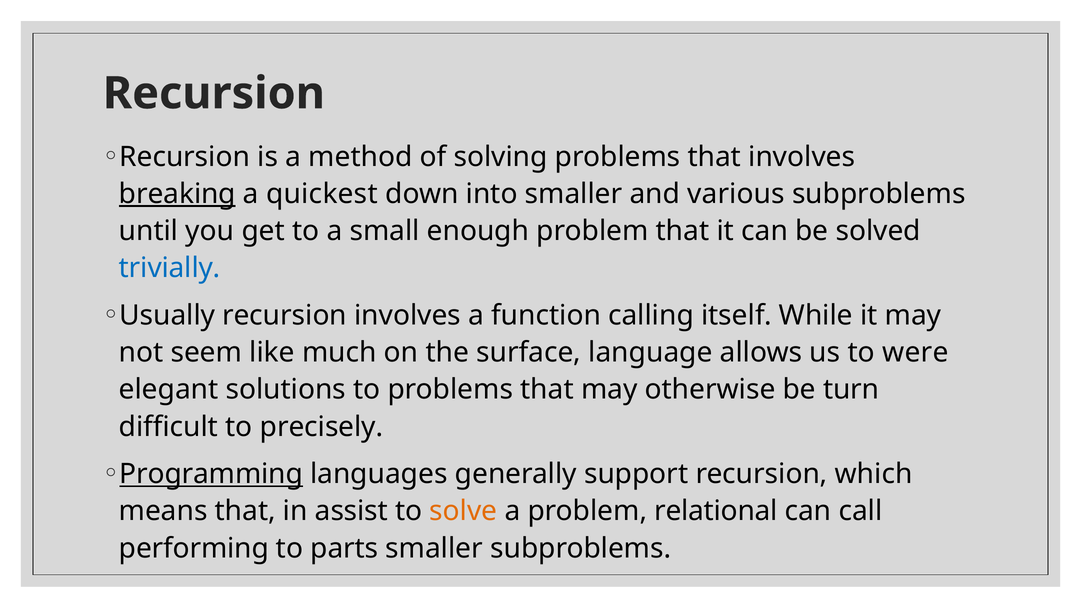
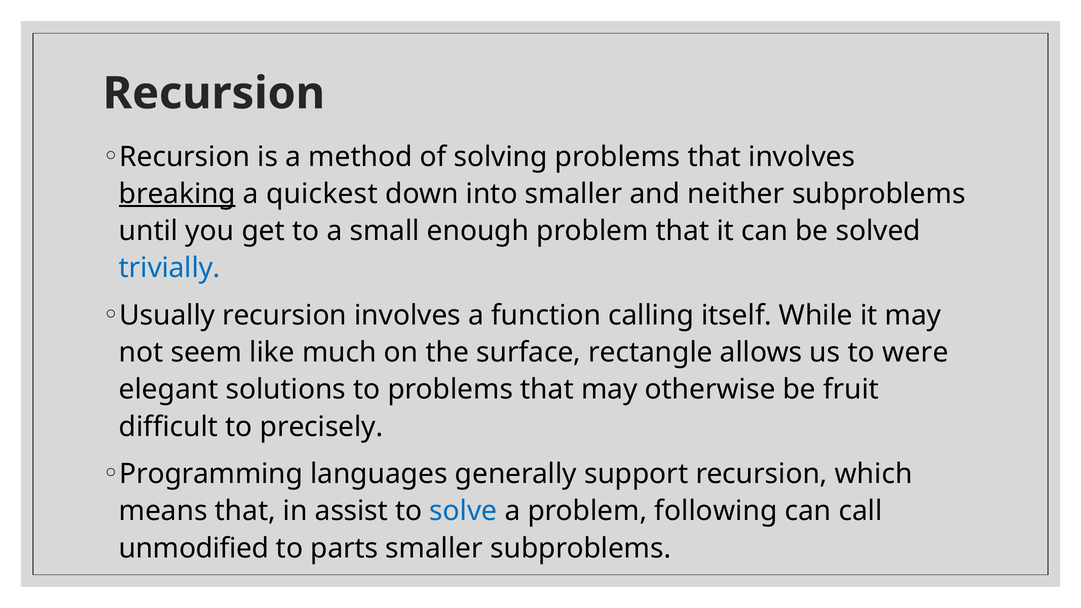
various: various -> neither (736, 194)
language: language -> rectangle (650, 353)
turn: turn -> fruit (851, 390)
Programming underline: present -> none (211, 474)
solve colour: orange -> blue (463, 511)
relational: relational -> following (716, 511)
performing: performing -> unmodified (194, 548)
